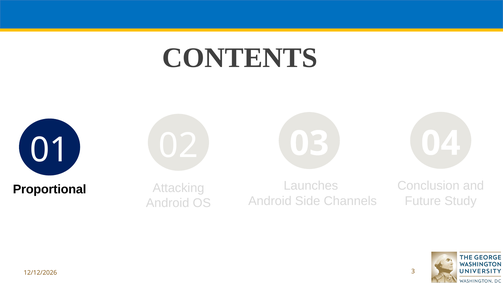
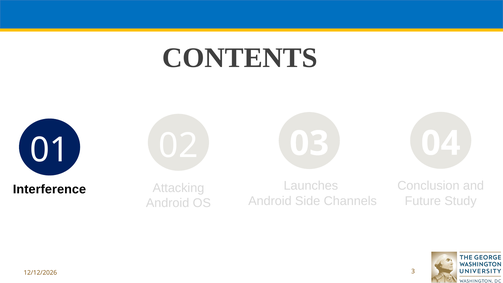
Proportional: Proportional -> Interference (49, 189)
